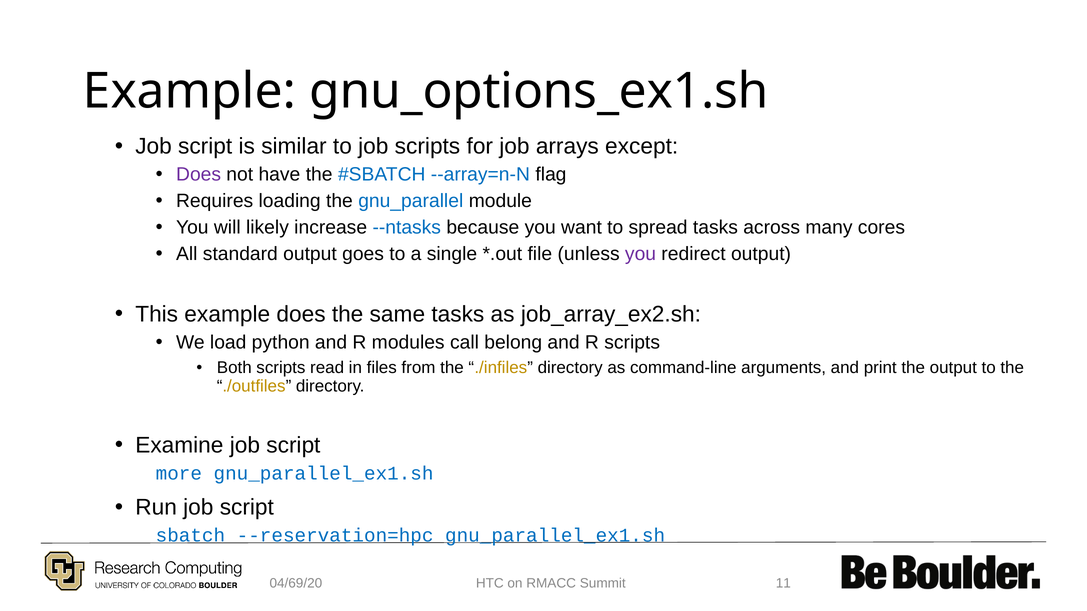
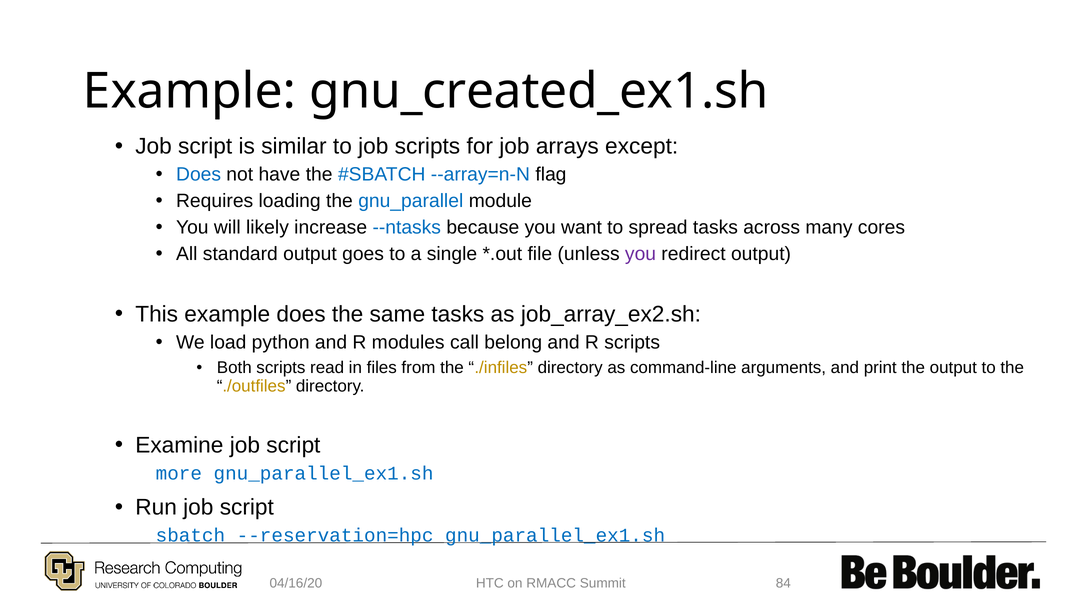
gnu_options_ex1.sh: gnu_options_ex1.sh -> gnu_created_ex1.sh (539, 91)
Does colour: purple -> blue (199, 175)
04/69/20: 04/69/20 -> 04/16/20 (296, 584)
11: 11 -> 84 (783, 584)
